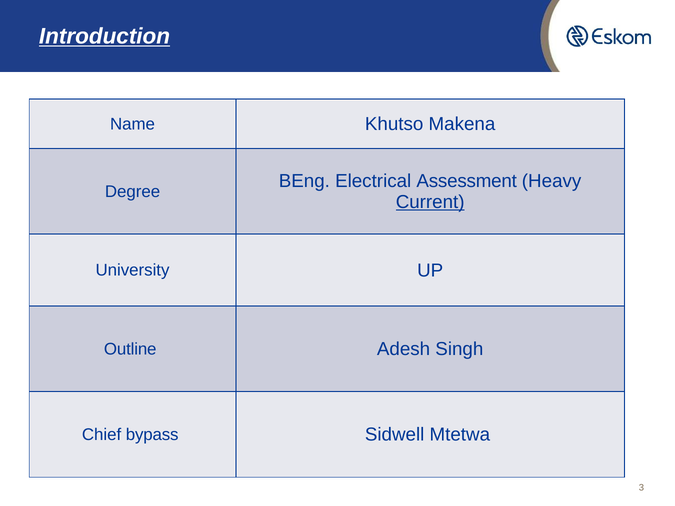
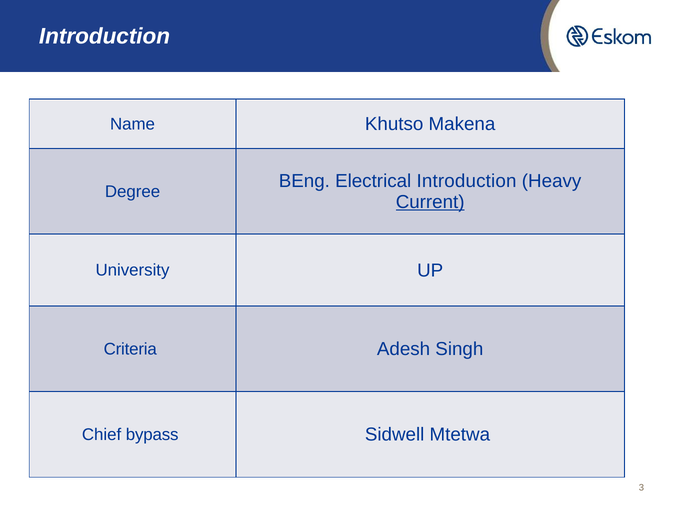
Introduction underline: present -> none (105, 36)
Electrical Assessment: Assessment -> Introduction (466, 181)
Outline: Outline -> Criteria (130, 349)
